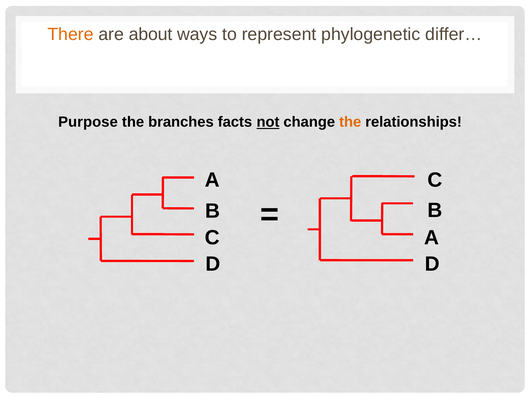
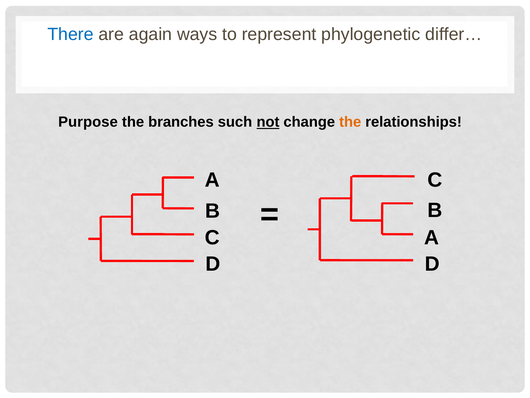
There colour: orange -> blue (71, 34)
about: about -> again (150, 34)
facts: facts -> such (235, 122)
